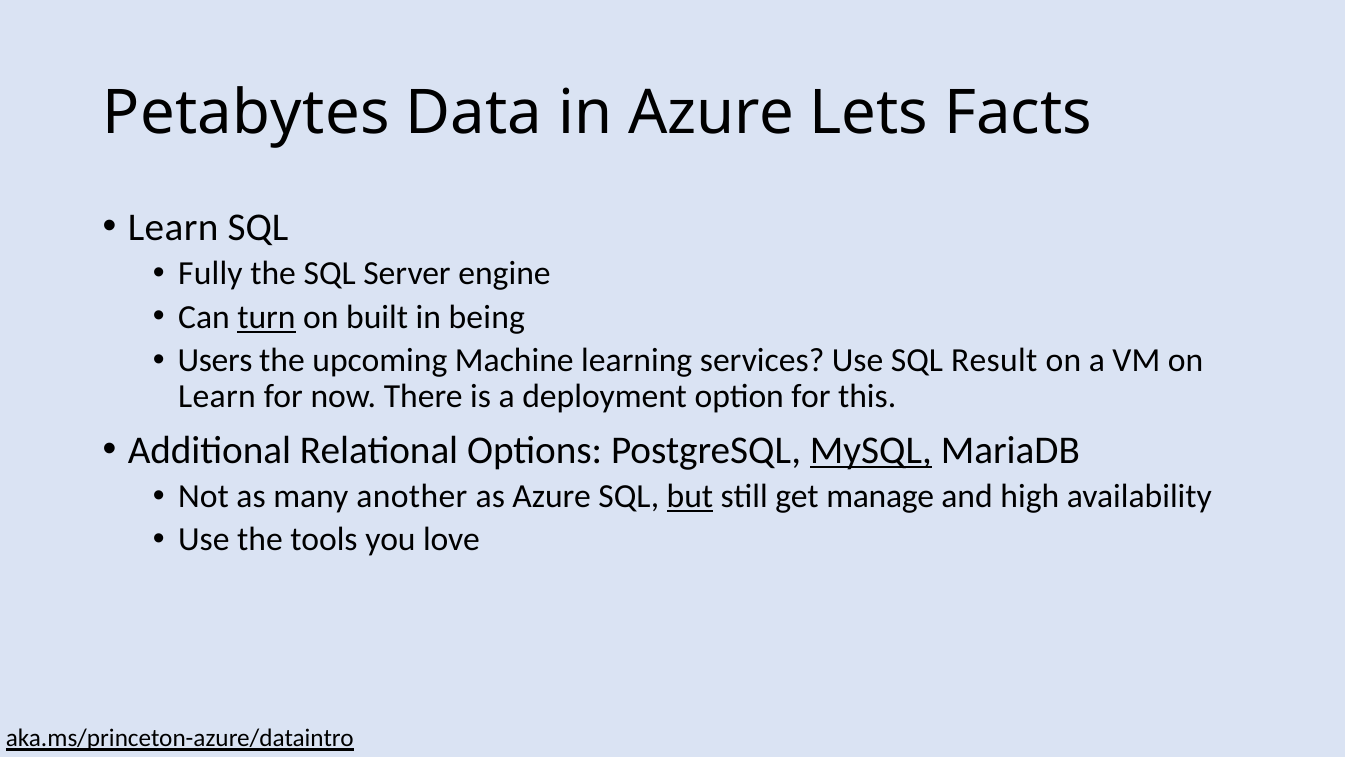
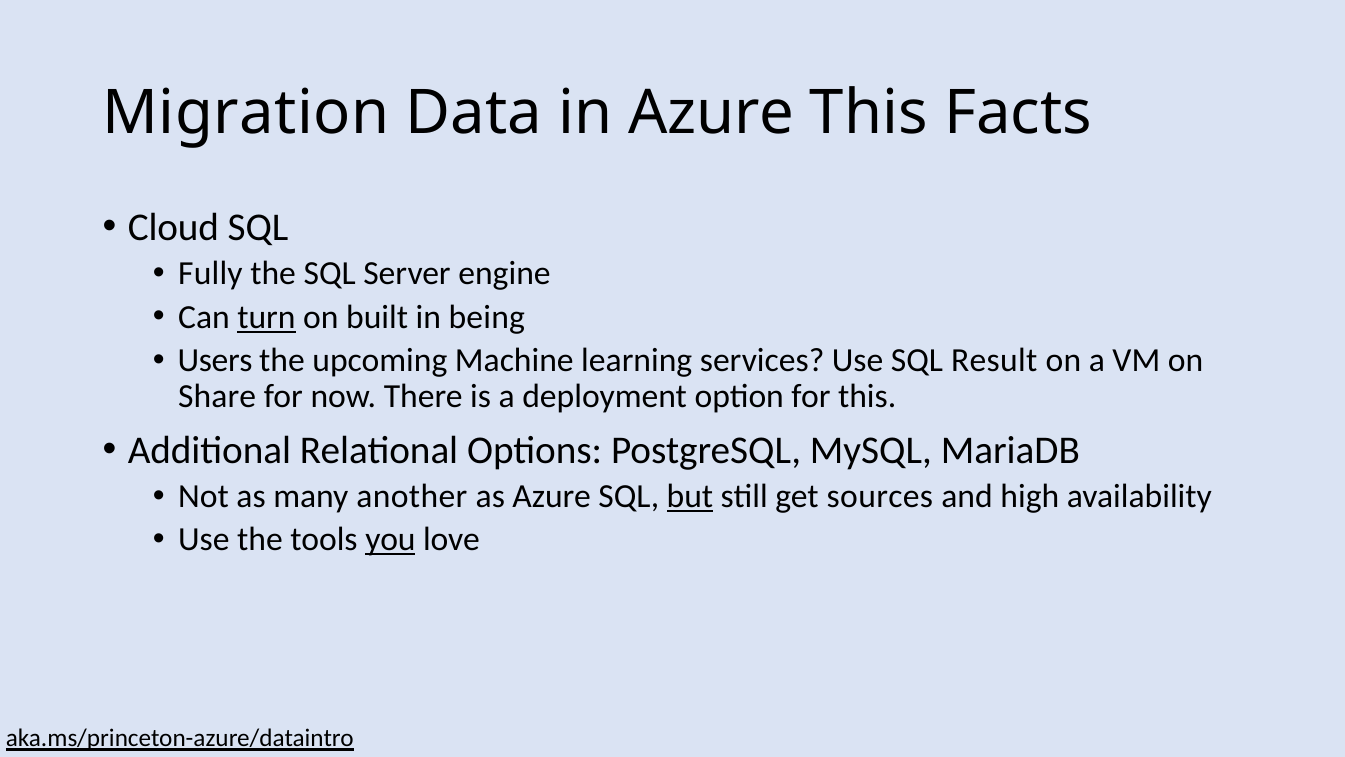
Petabytes: Petabytes -> Migration (246, 113)
Azure Lets: Lets -> This (869, 113)
Learn: Learn -> Cloud (173, 227)
Learn: Learn -> Share (217, 397)
MySQL underline: present -> none (871, 450)
manage: manage -> sources (880, 496)
you underline: none -> present (390, 539)
